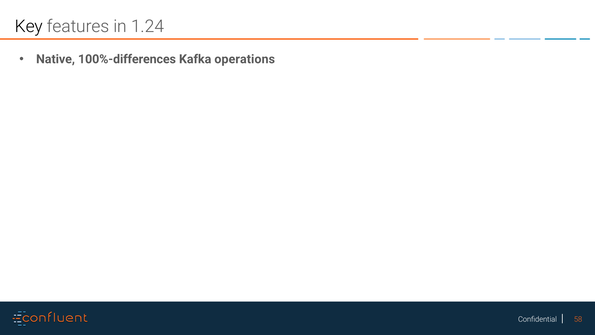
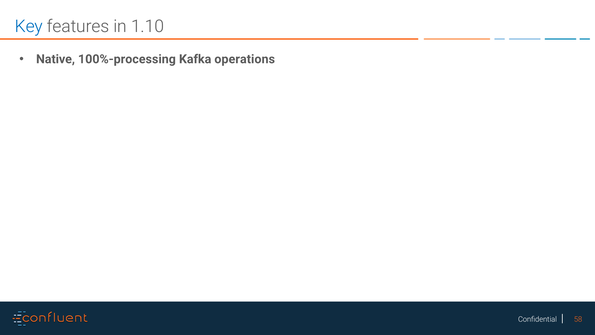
Key colour: black -> blue (29, 26)
1.24: 1.24 -> 1.10 (147, 26)
100%-differences: 100%-differences -> 100%-processing (127, 59)
